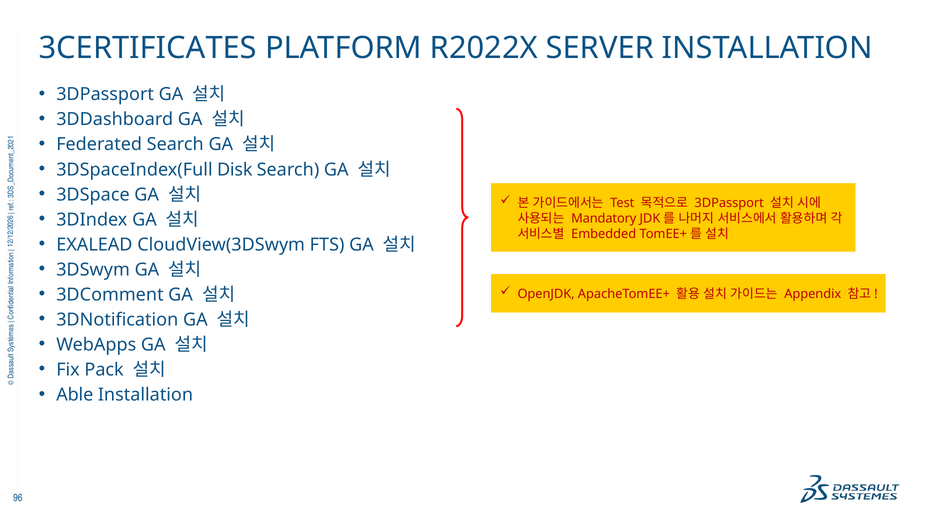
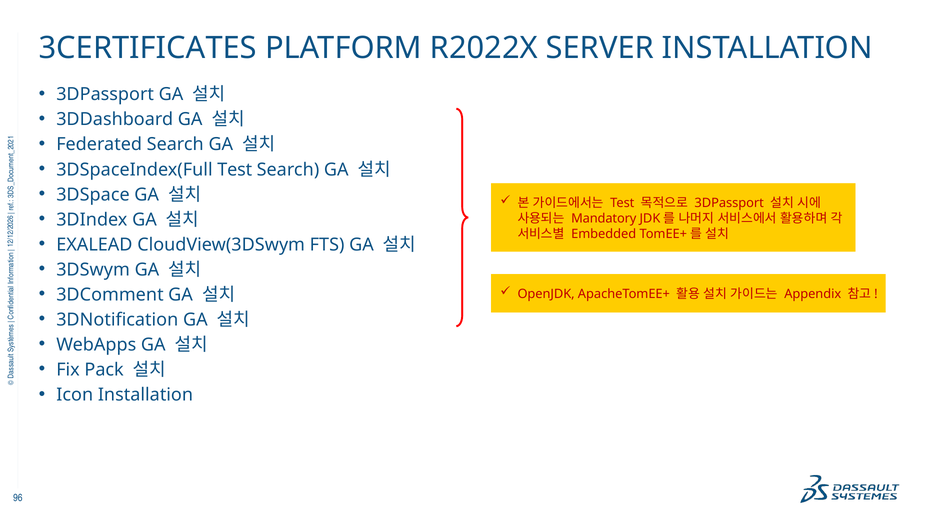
3DSpaceIndex(Full Disk: Disk -> Test (235, 170)
Able: Able -> Icon (75, 395)
